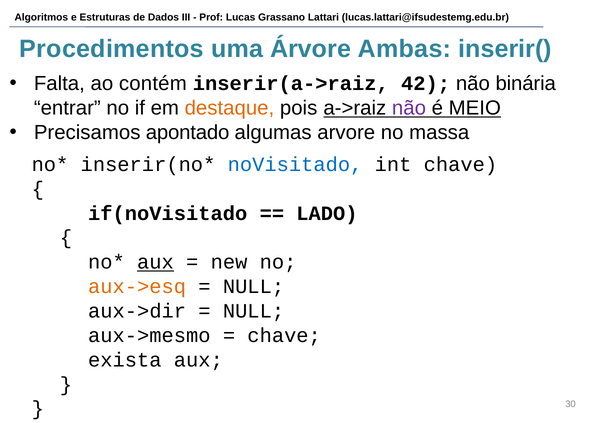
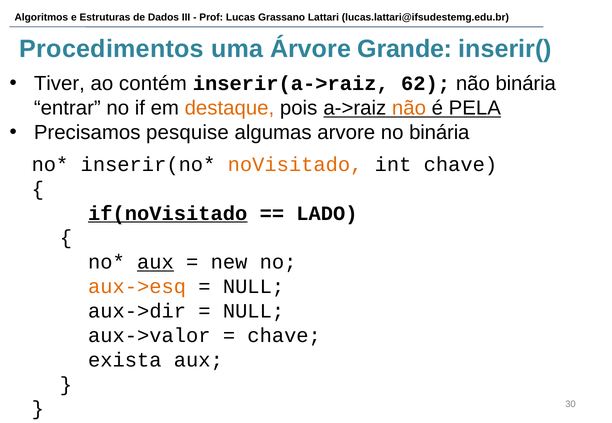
Ambas: Ambas -> Grande (405, 49)
Falta: Falta -> Tiver (59, 84)
42: 42 -> 62 (426, 84)
não colour: purple -> orange (409, 108)
MEIO: MEIO -> PELA (475, 108)
apontado: apontado -> pesquise (187, 133)
no massa: massa -> binária (439, 133)
noVisitado colour: blue -> orange (295, 165)
if(noVisitado underline: none -> present (168, 214)
aux->mesmo: aux->mesmo -> aux->valor (149, 336)
